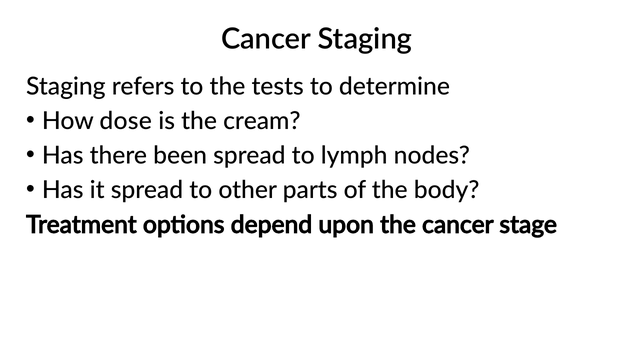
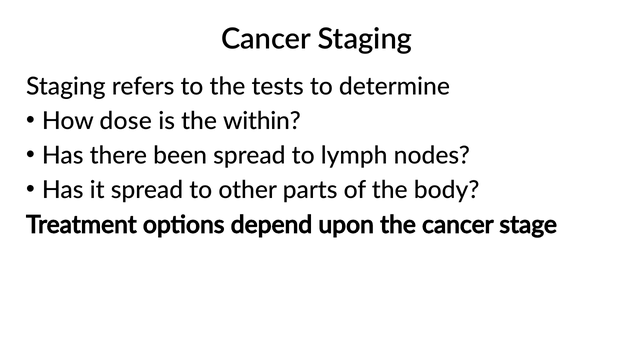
cream: cream -> within (262, 121)
